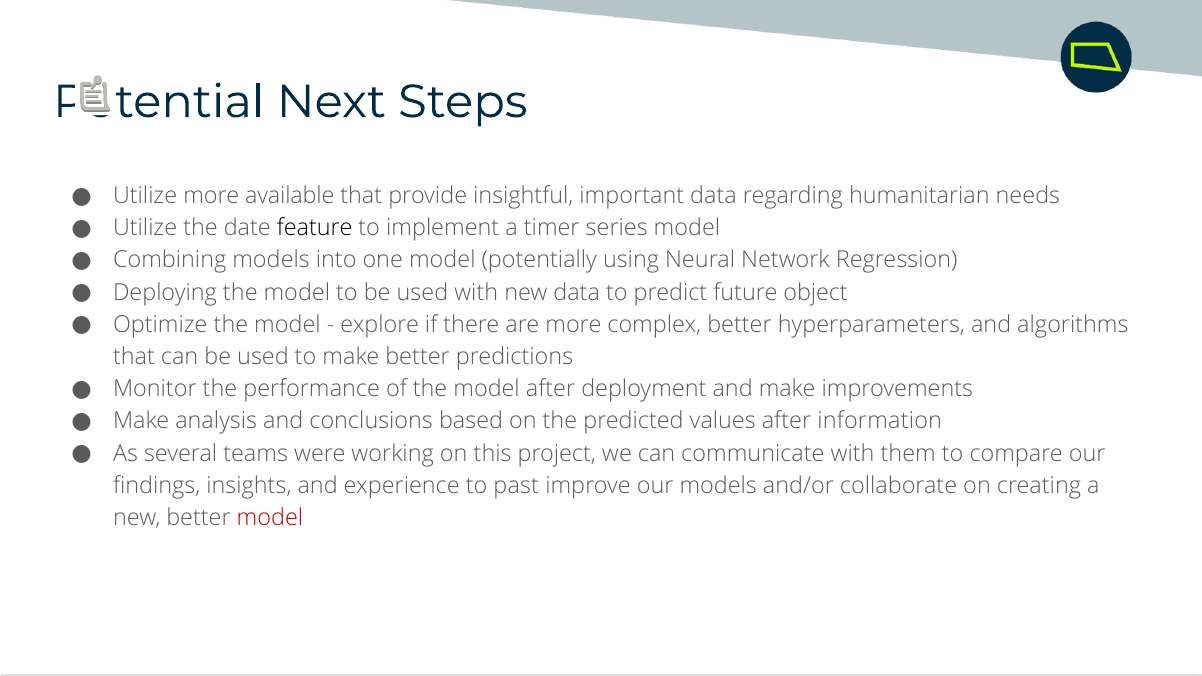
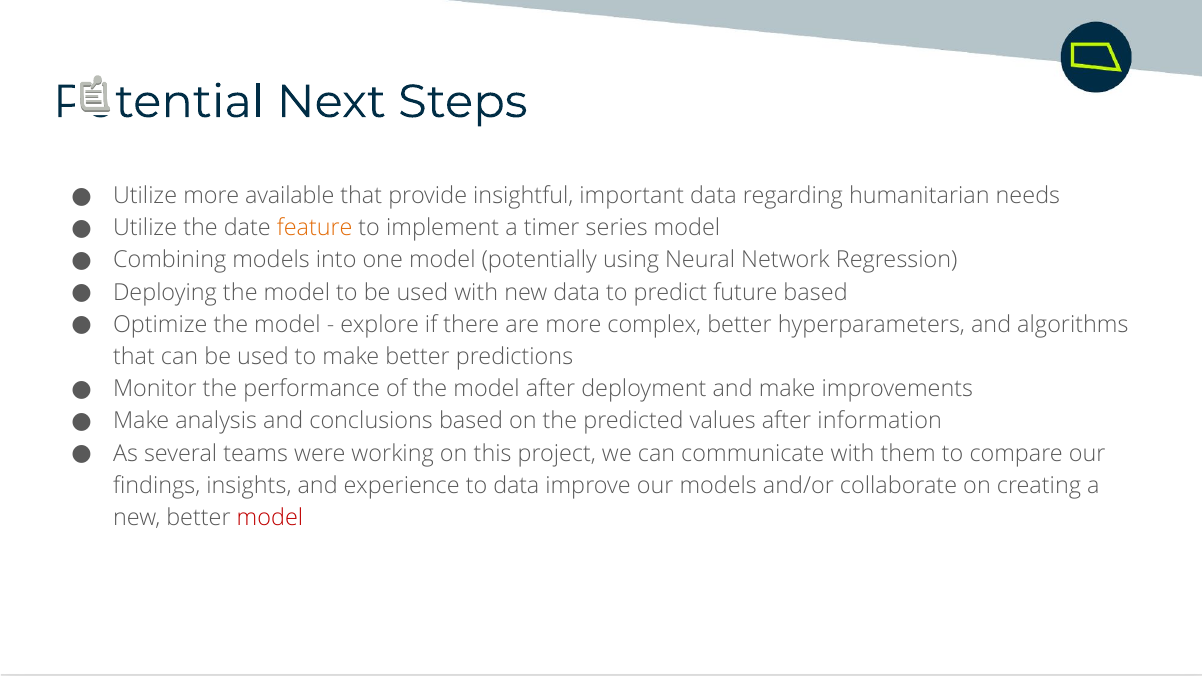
feature colour: black -> orange (315, 228)
future object: object -> based (816, 292)
to past: past -> data (516, 486)
